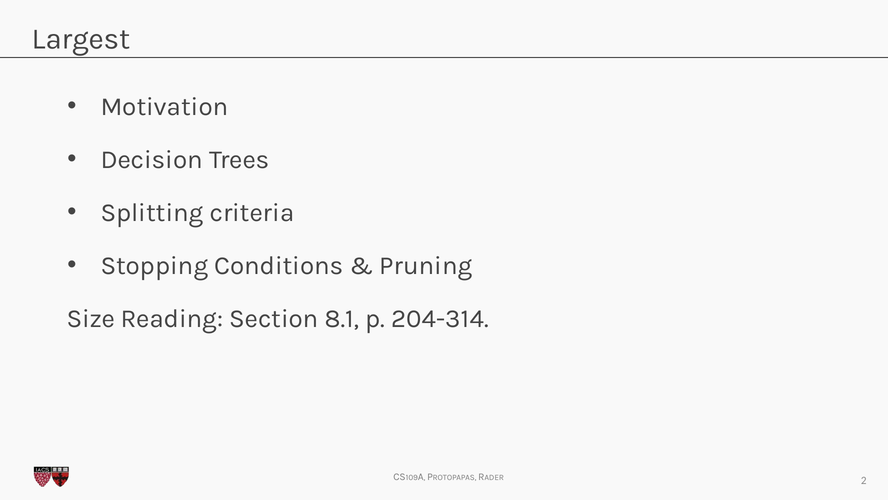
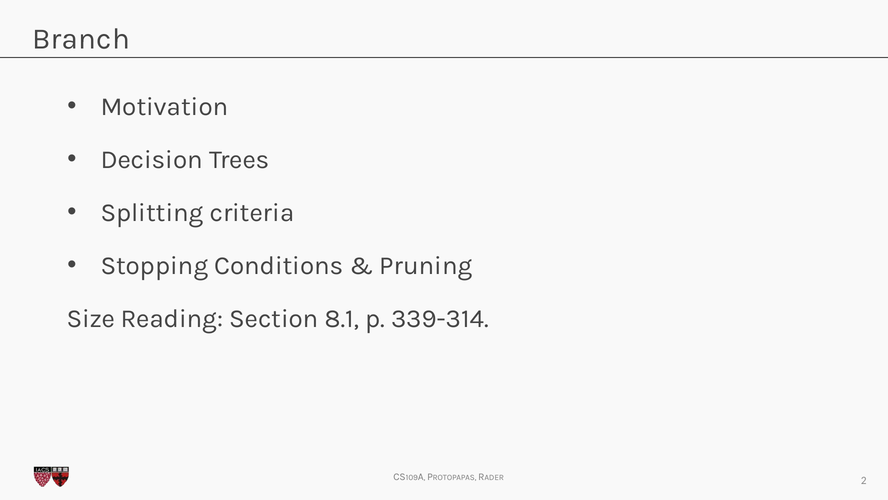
Largest: Largest -> Branch (81, 39)
204-314: 204-314 -> 339-314 (440, 318)
